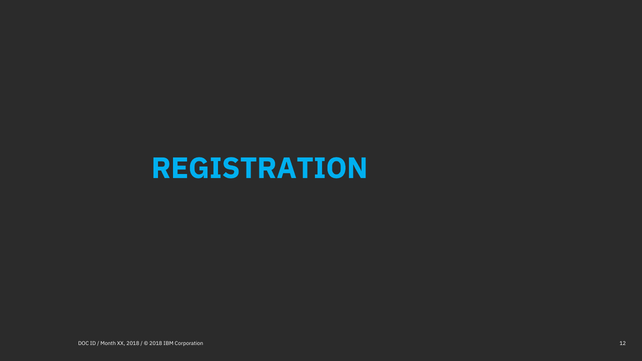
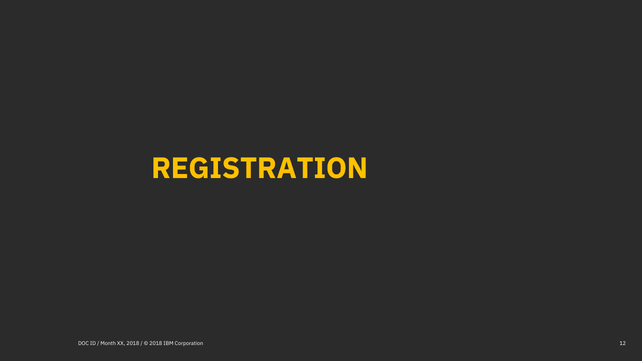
REGISTRATION colour: light blue -> yellow (260, 168)
